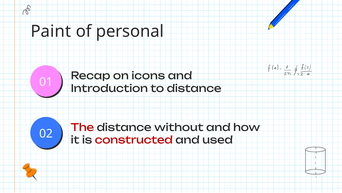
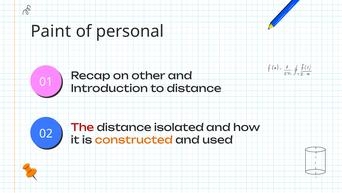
icons: icons -> other (148, 76)
without: without -> isolated (179, 127)
constructed colour: red -> orange (134, 140)
